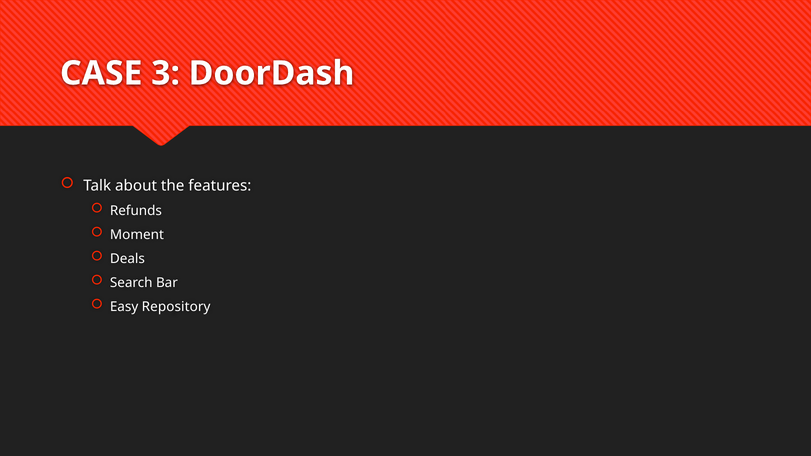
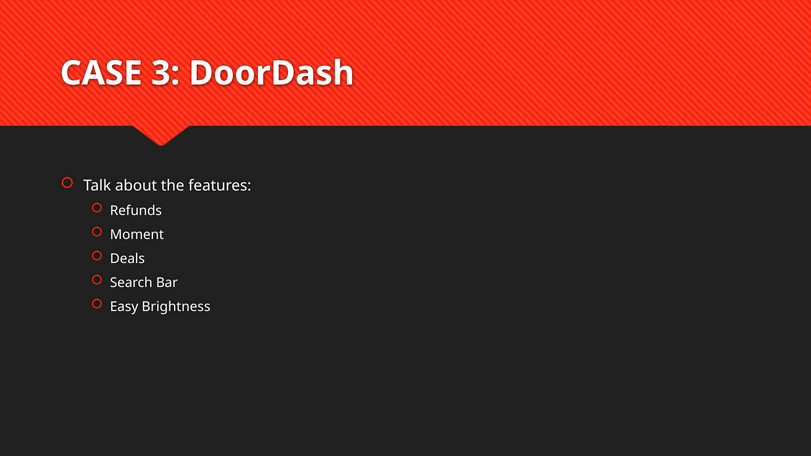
Repository: Repository -> Brightness (176, 307)
